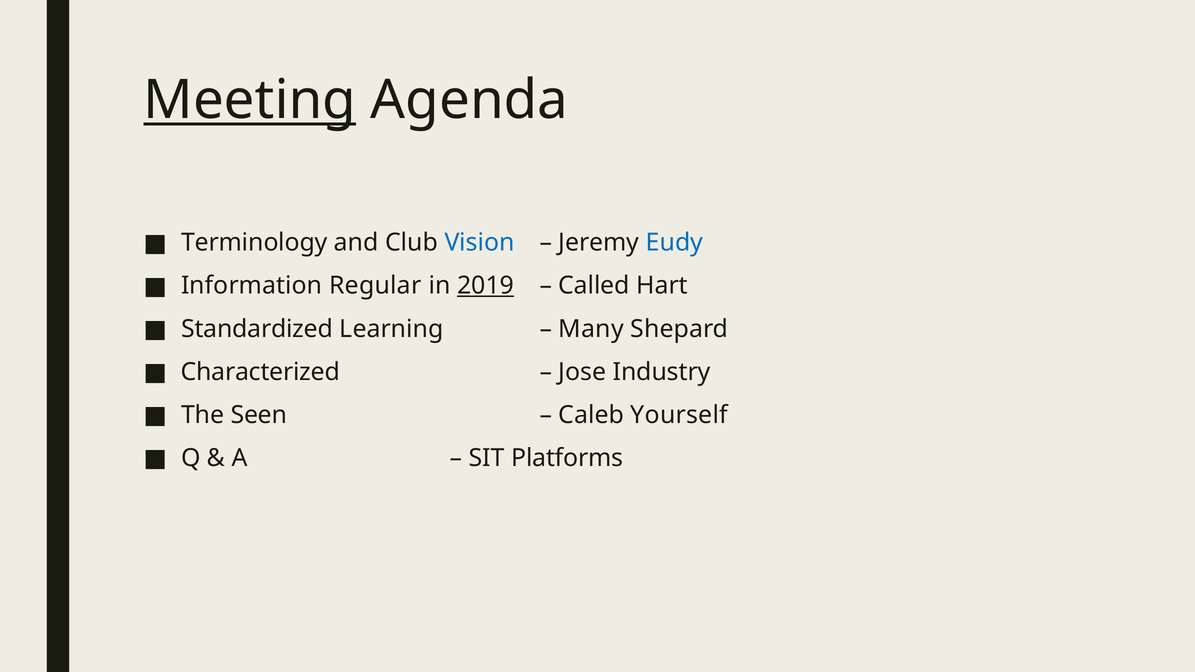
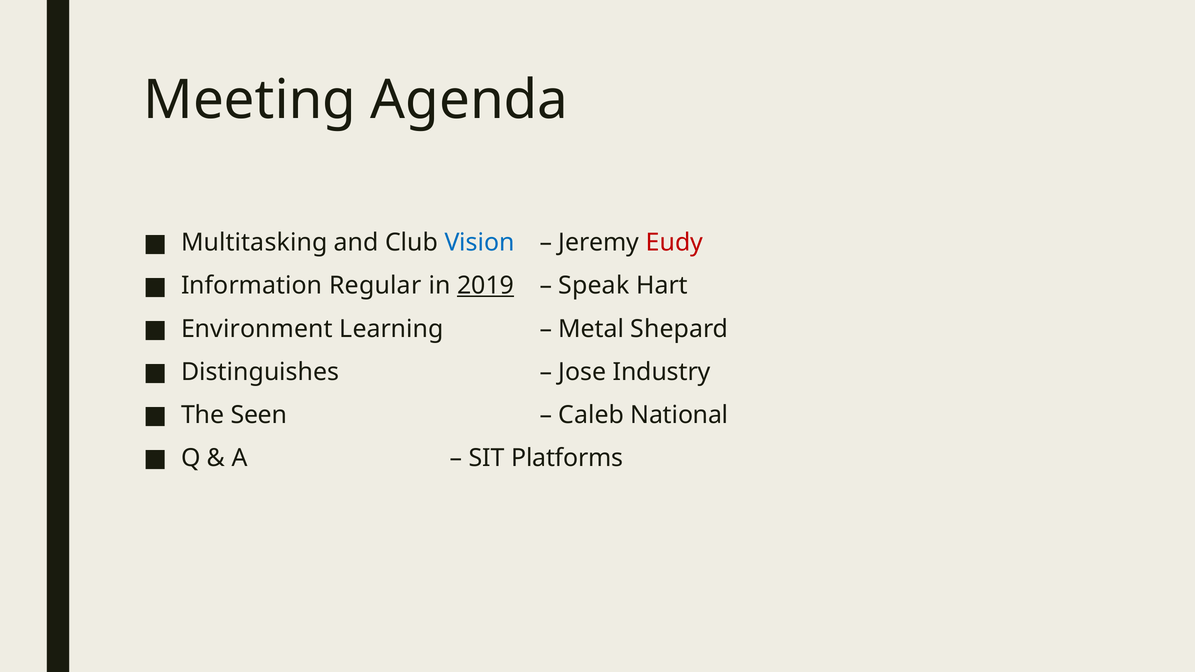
Meeting underline: present -> none (250, 100)
Terminology: Terminology -> Multitasking (254, 243)
Eudy colour: blue -> red (674, 243)
Called: Called -> Speak (594, 286)
Standardized: Standardized -> Environment (257, 329)
Many: Many -> Metal (591, 329)
Characterized: Characterized -> Distinguishes (260, 372)
Yourself: Yourself -> National (679, 415)
